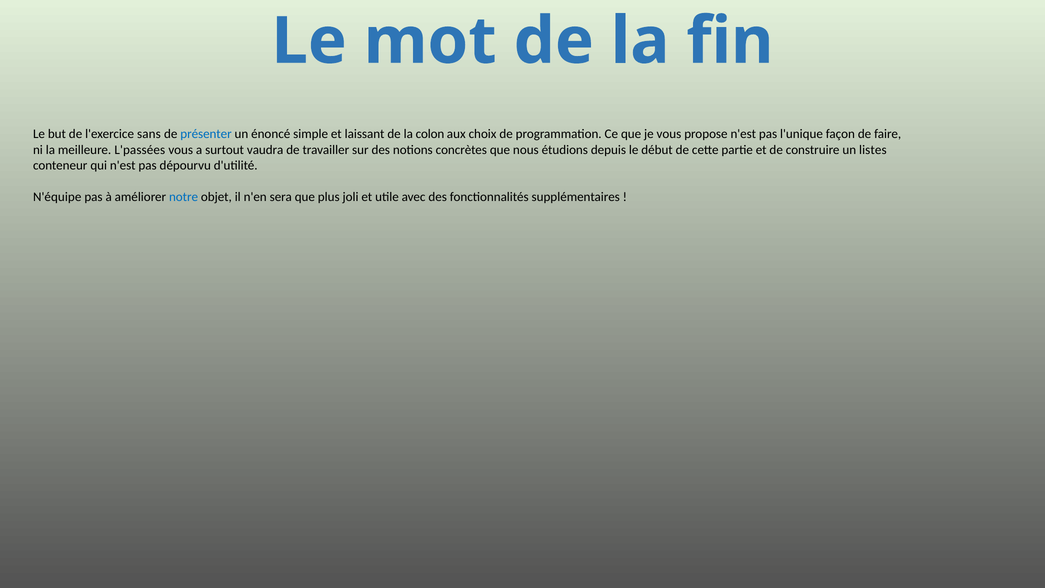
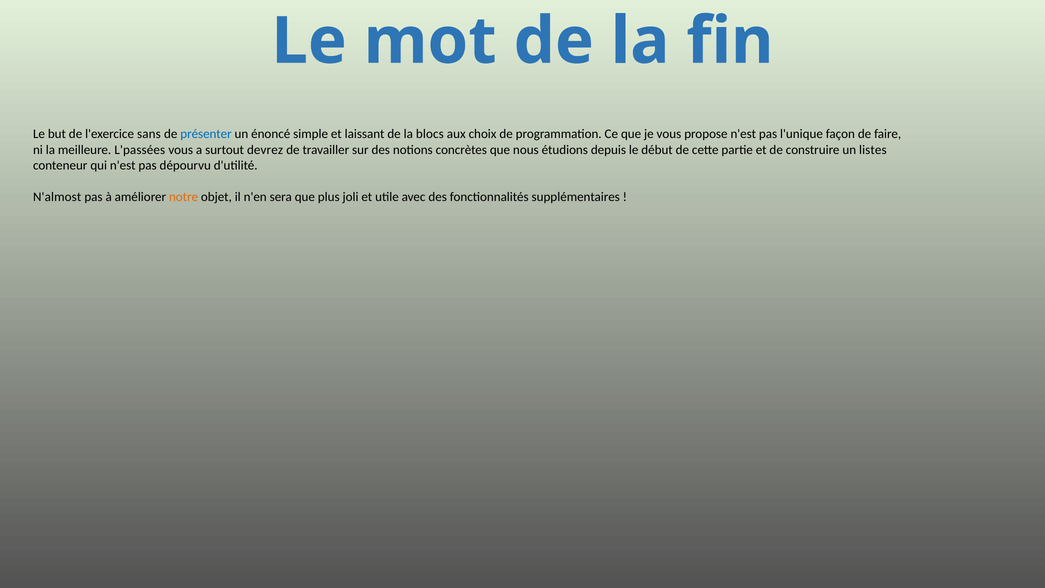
colon: colon -> blocs (430, 134)
vaudra: vaudra -> devrez (265, 150)
N'équipe: N'équipe -> N'almost (57, 197)
notre colour: blue -> orange (184, 197)
